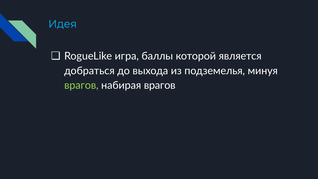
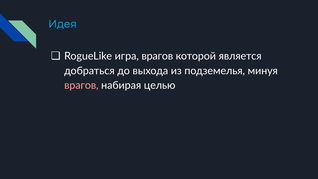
игра баллы: баллы -> врагов (157, 56)
врагов colour: light green -> pink (81, 85)
набирая врагов: врагов -> целью (160, 85)
